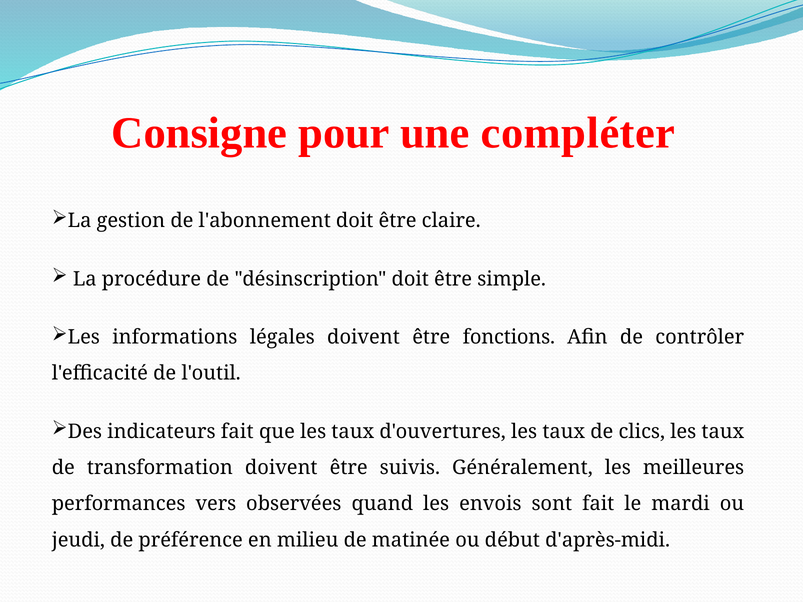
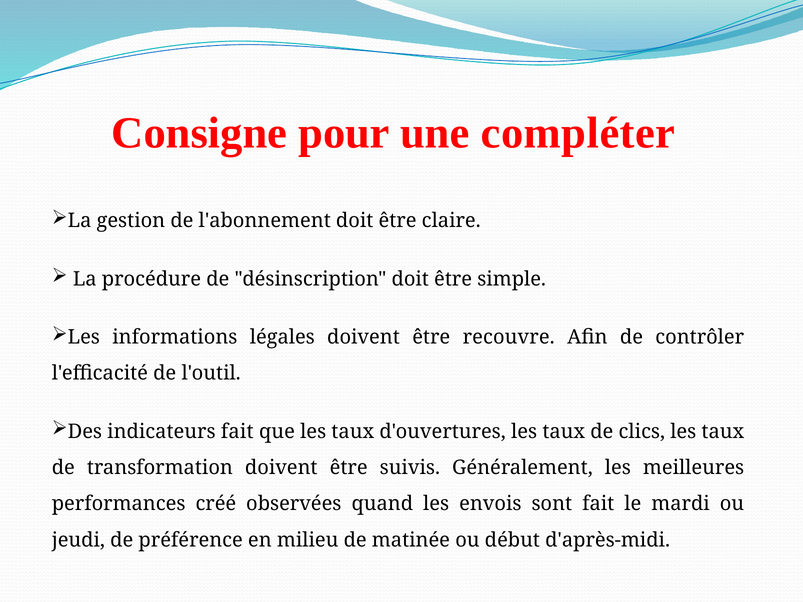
fonctions: fonctions -> recouvre (509, 337)
vers: vers -> créé (216, 504)
